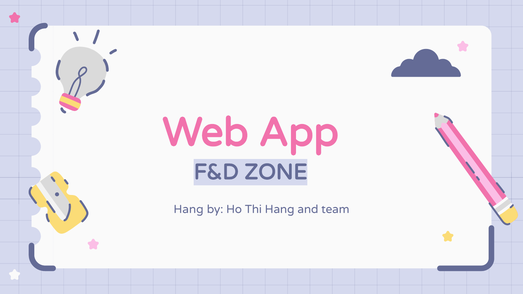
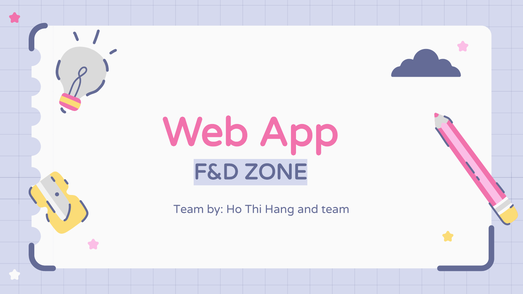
Hang: Hang -> Team (189, 209)
